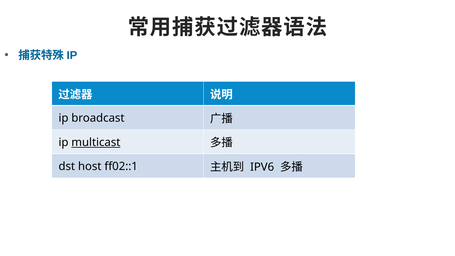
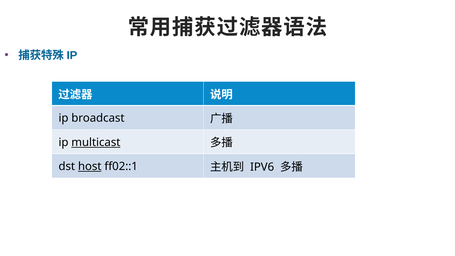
host underline: none -> present (90, 166)
